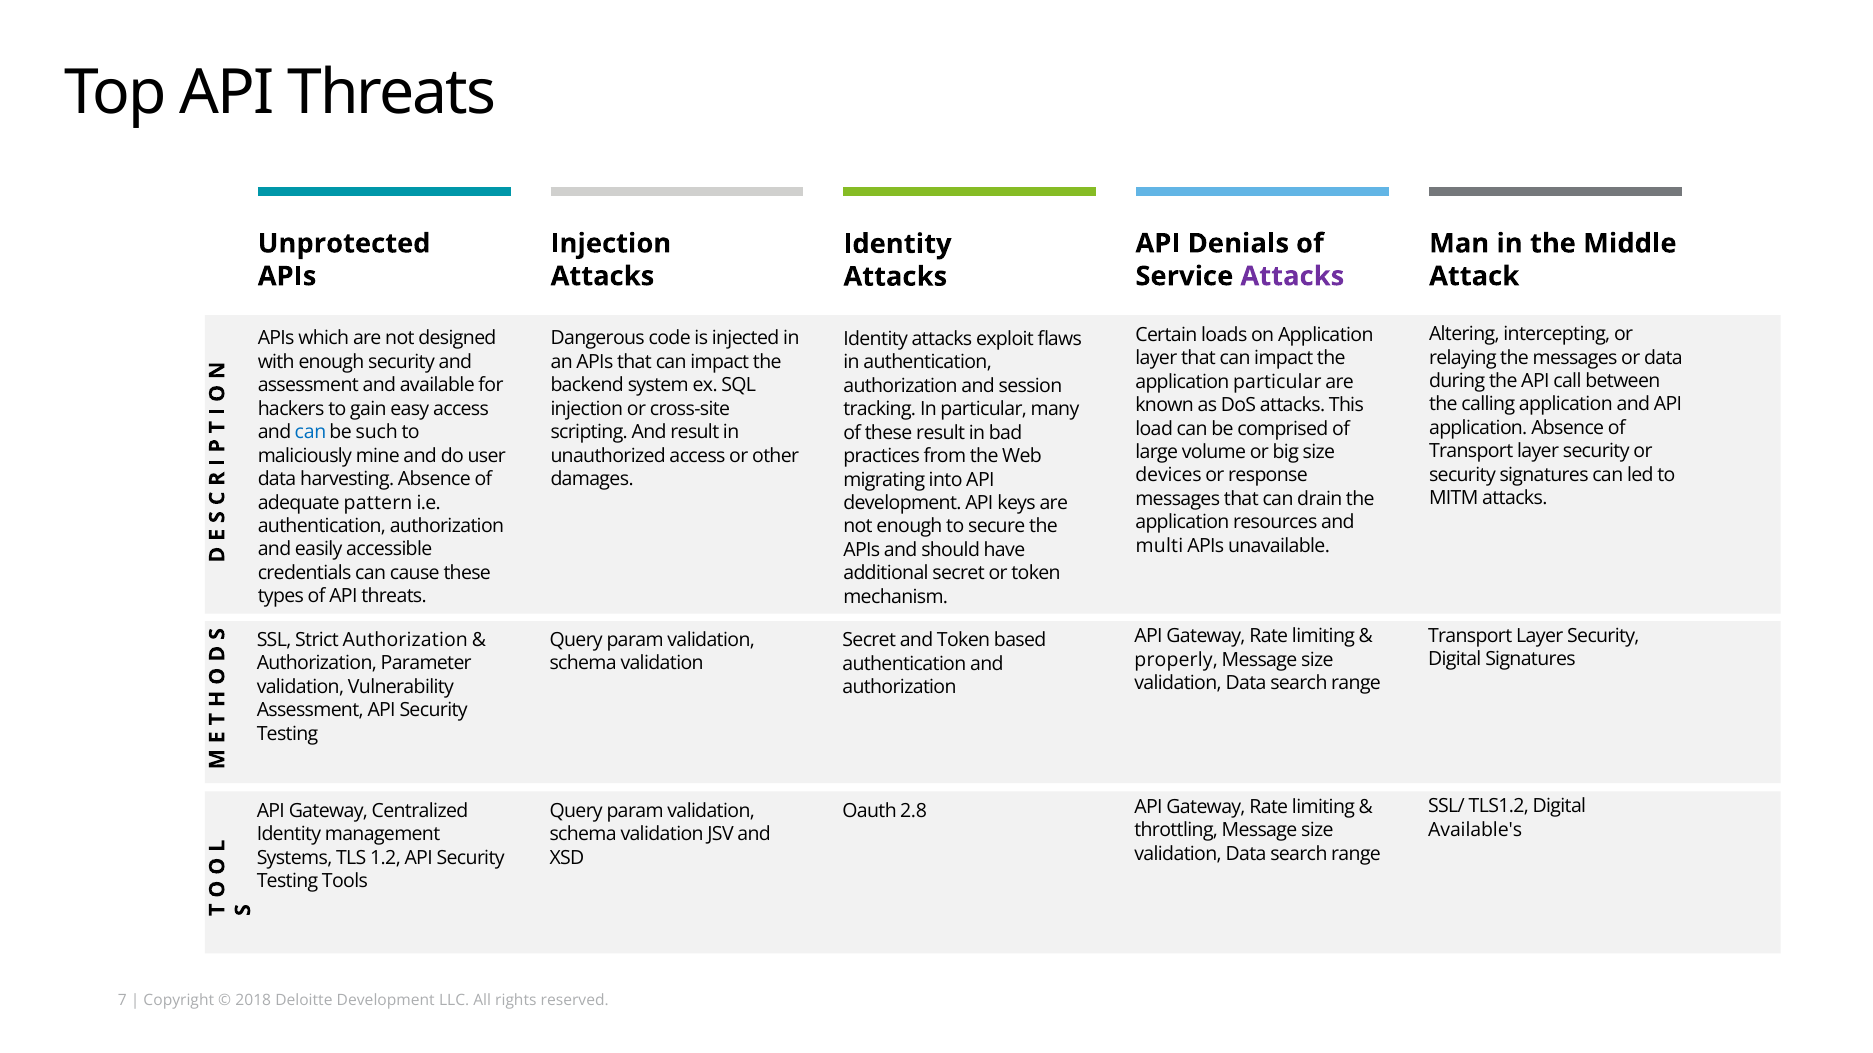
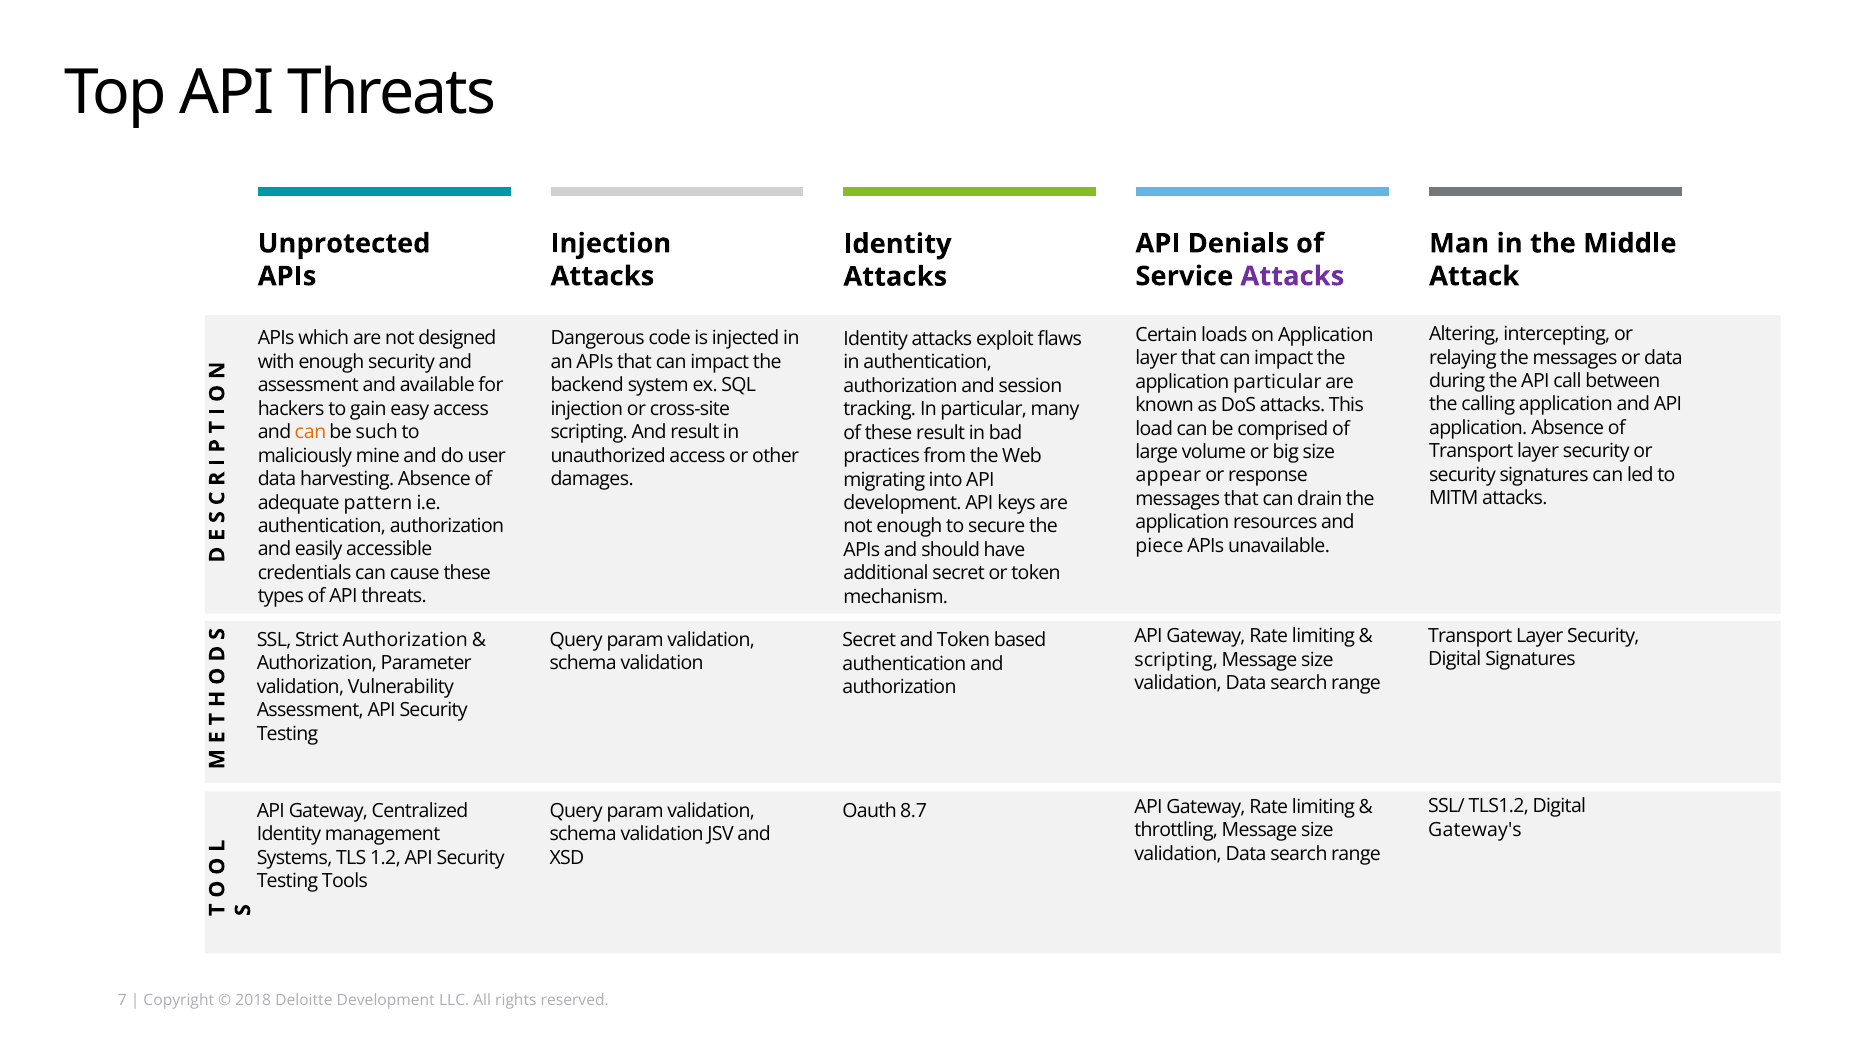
can colour: blue -> orange (310, 433)
devices: devices -> appear (1168, 476)
multi: multi -> piece (1159, 546)
properly: properly -> scripting (1176, 660)
2.8: 2.8 -> 8.7 (914, 812)
Available's: Available's -> Gateway's (1475, 830)
